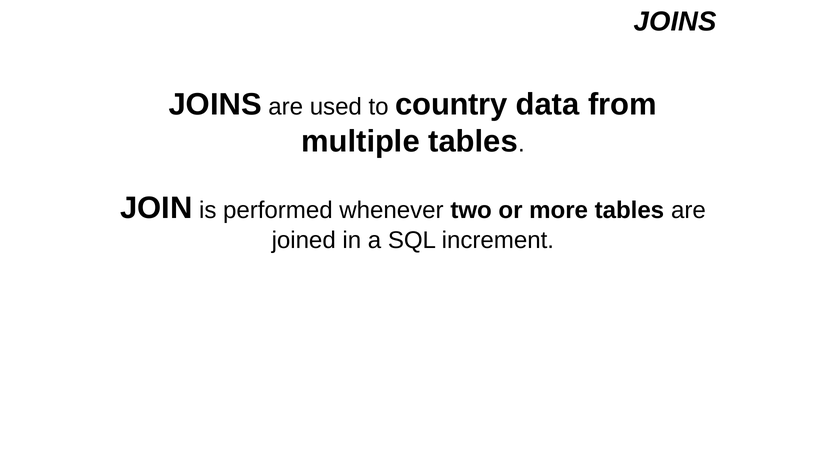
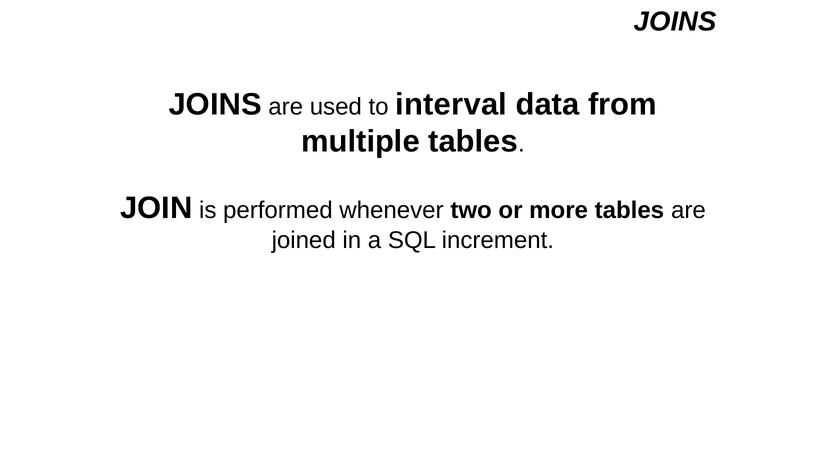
country: country -> interval (451, 104)
